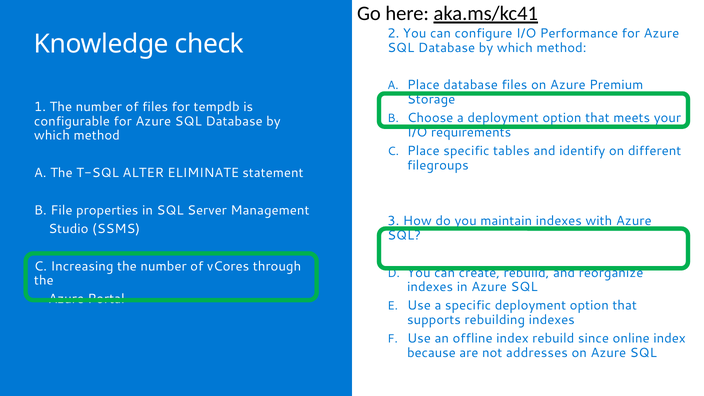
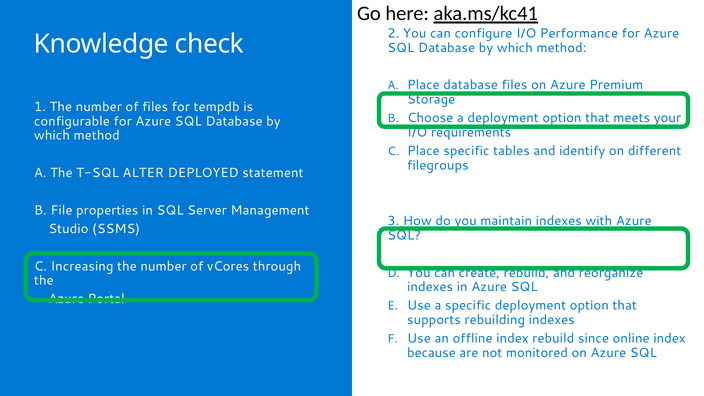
ELIMINATE: ELIMINATE -> DEPLOYED (203, 173)
addresses: addresses -> monitored (537, 353)
